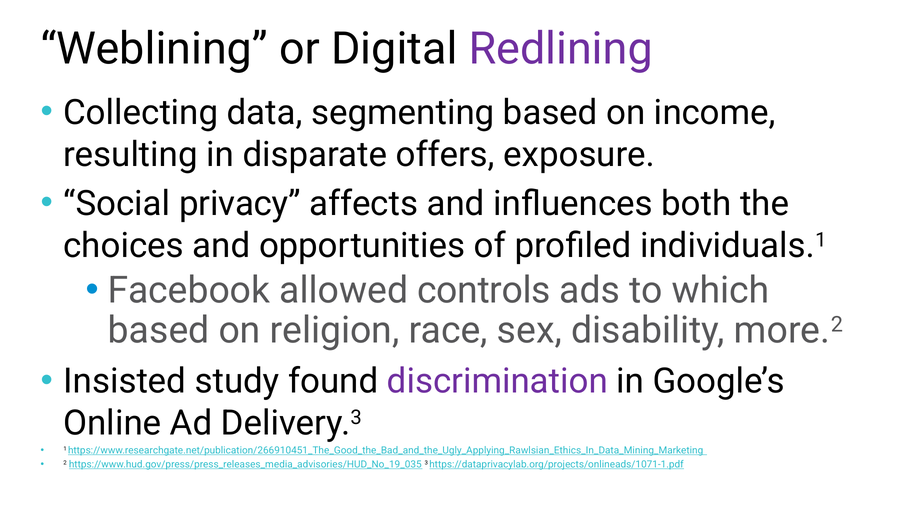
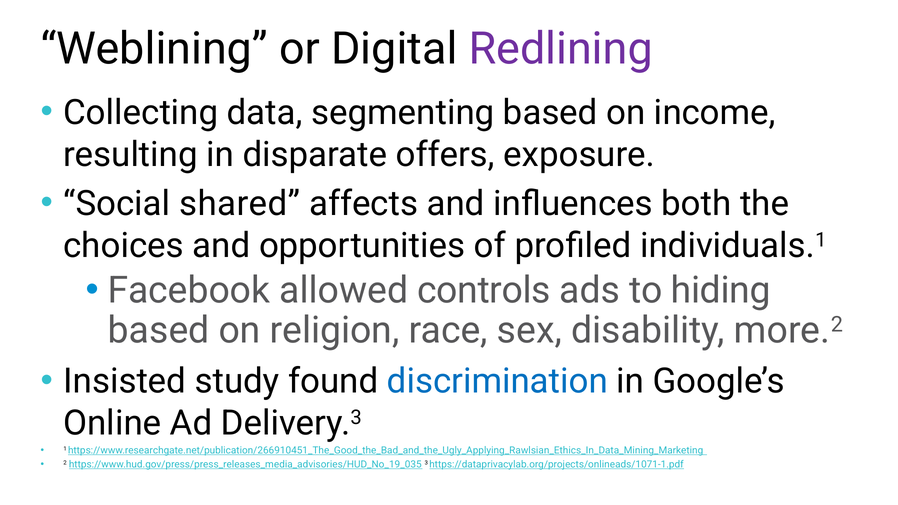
privacy: privacy -> shared (240, 204)
which: which -> hiding (721, 290)
discrimination colour: purple -> blue (497, 382)
